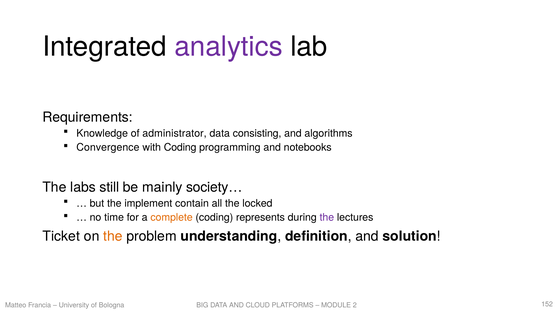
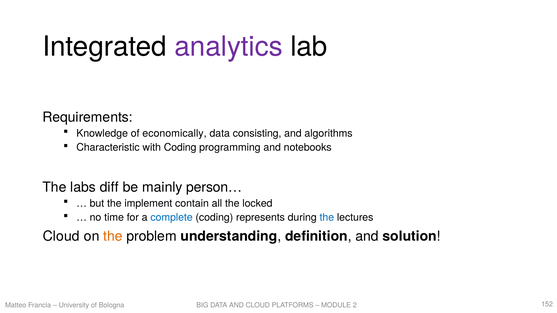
administrator: administrator -> economically (175, 133)
Convergence: Convergence -> Characteristic (108, 148)
still: still -> diff (109, 187)
society…: society… -> person… (214, 187)
complete colour: orange -> blue (172, 218)
the colour: purple -> blue (327, 218)
Ticket: Ticket -> Cloud (61, 237)
